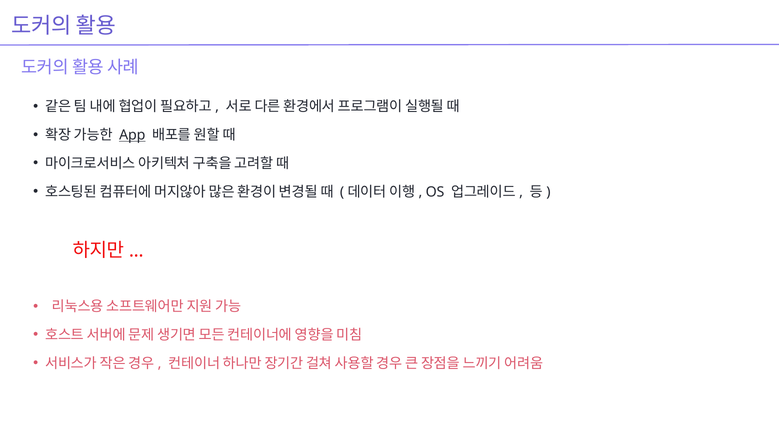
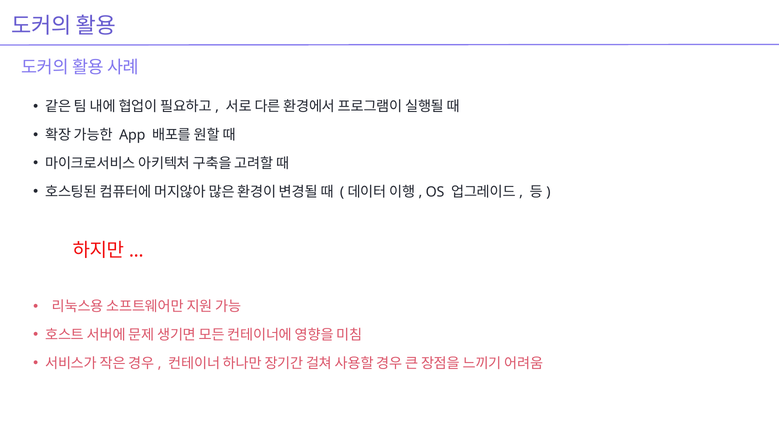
App underline: present -> none (132, 135)
